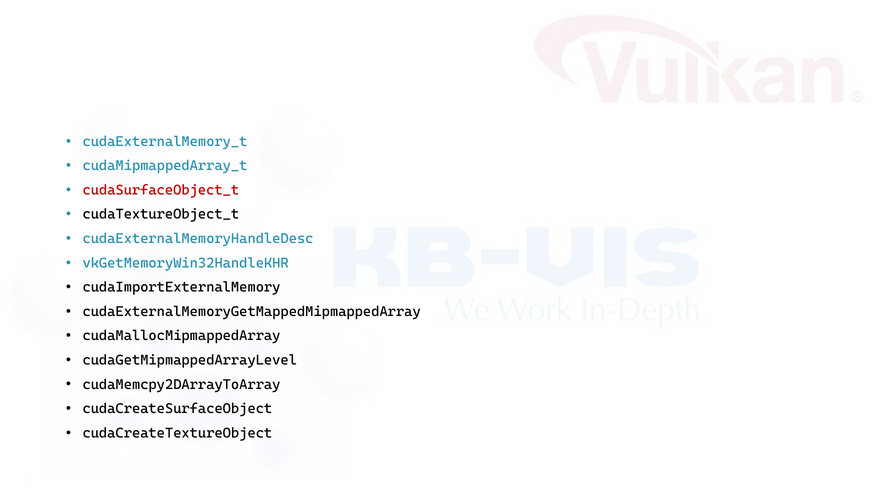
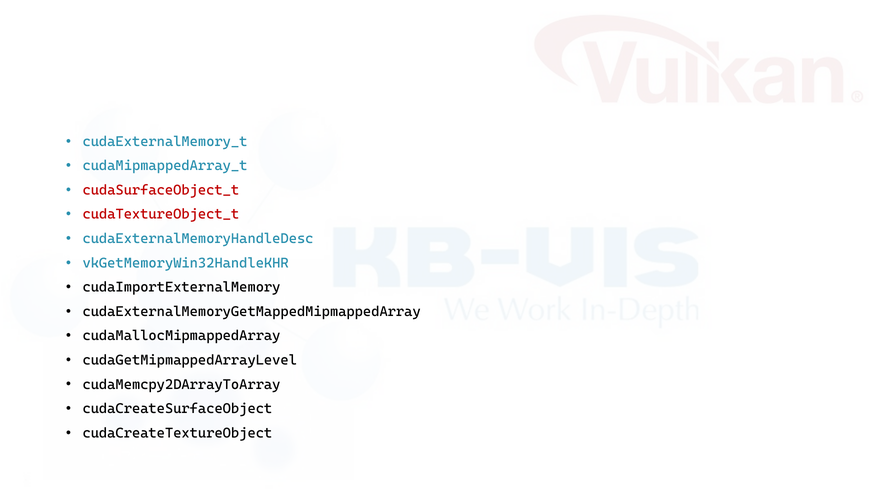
cudaTextureObject_t colour: black -> red (161, 214)
